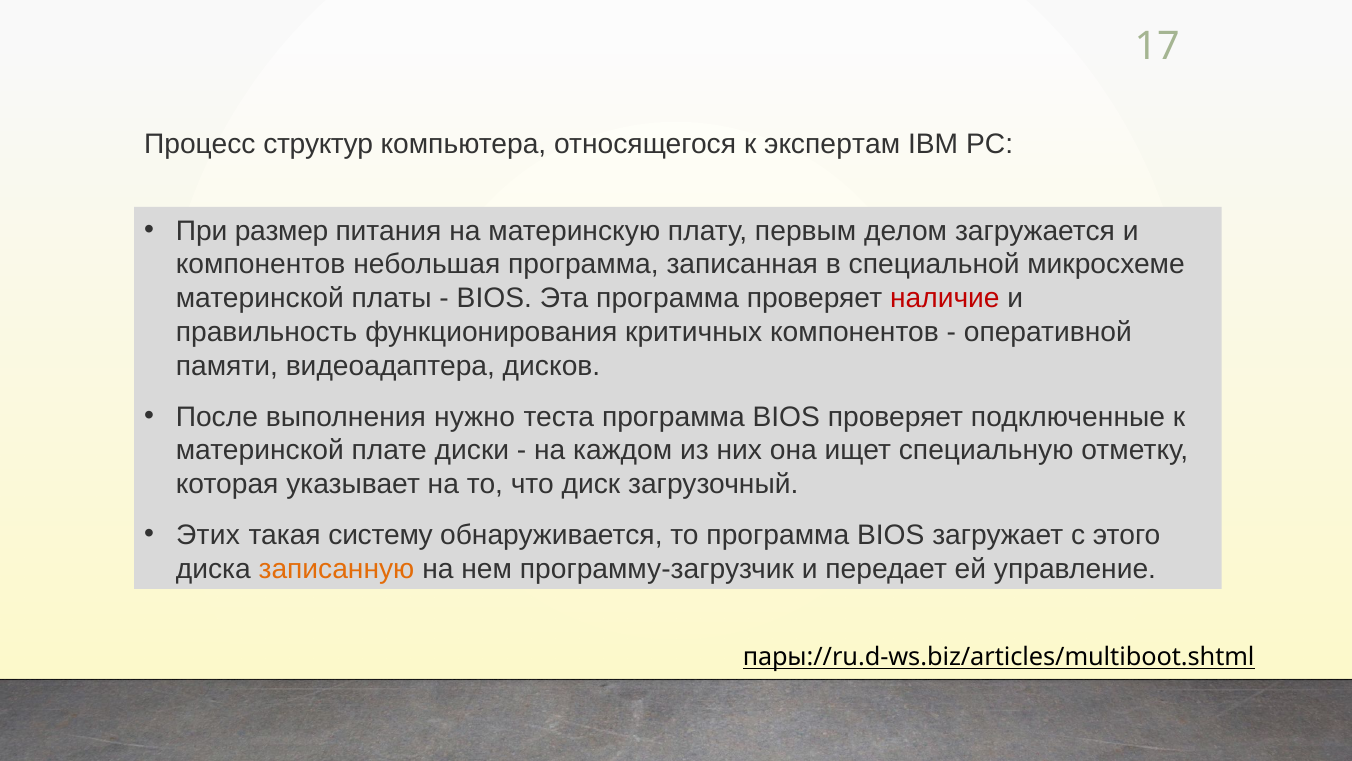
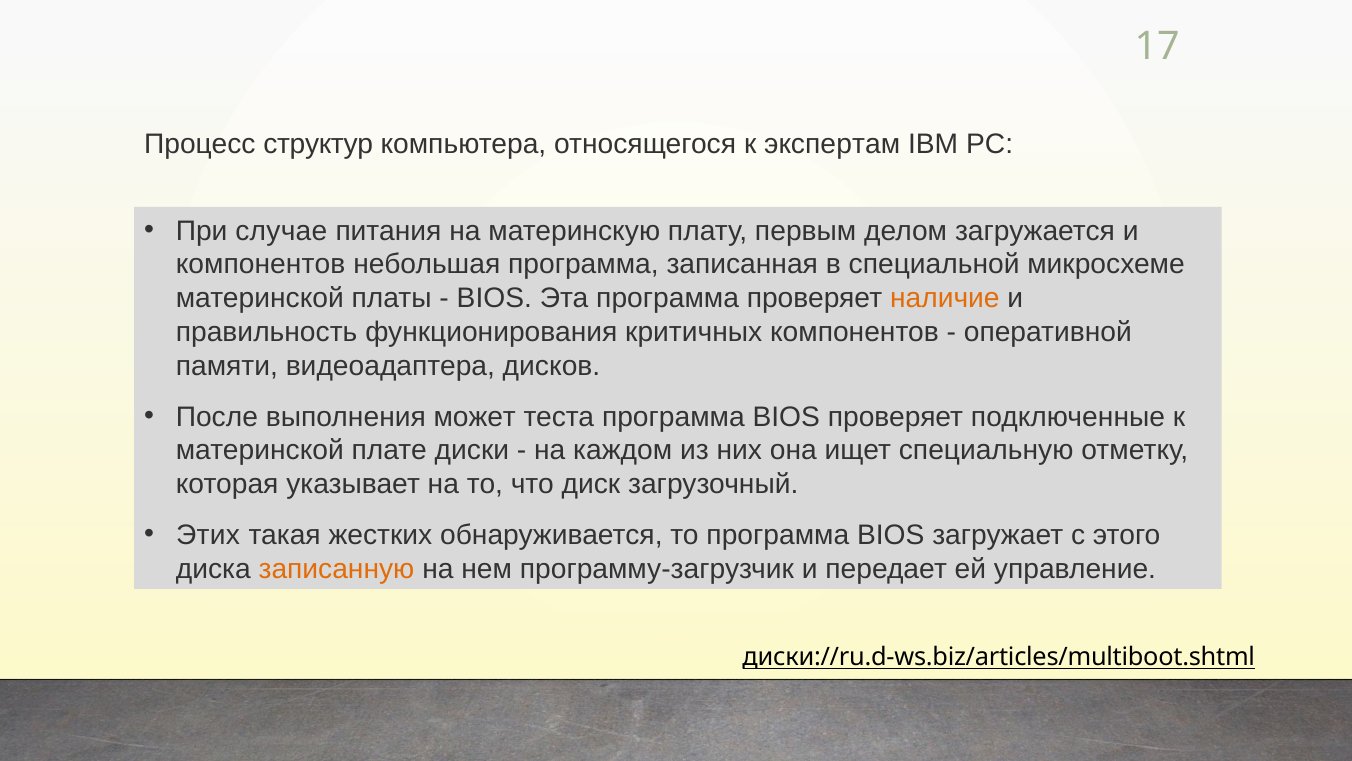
размер: размер -> случае (281, 231)
наличие colour: red -> orange (945, 298)
нужно: нужно -> может (475, 416)
систему: систему -> жестких (380, 535)
пары://ru.d-ws.biz/articles/multiboot.shtml: пары://ru.d-ws.biz/articles/multiboot.shtml -> диски://ru.d-ws.biz/articles/multiboot.shtml (999, 656)
